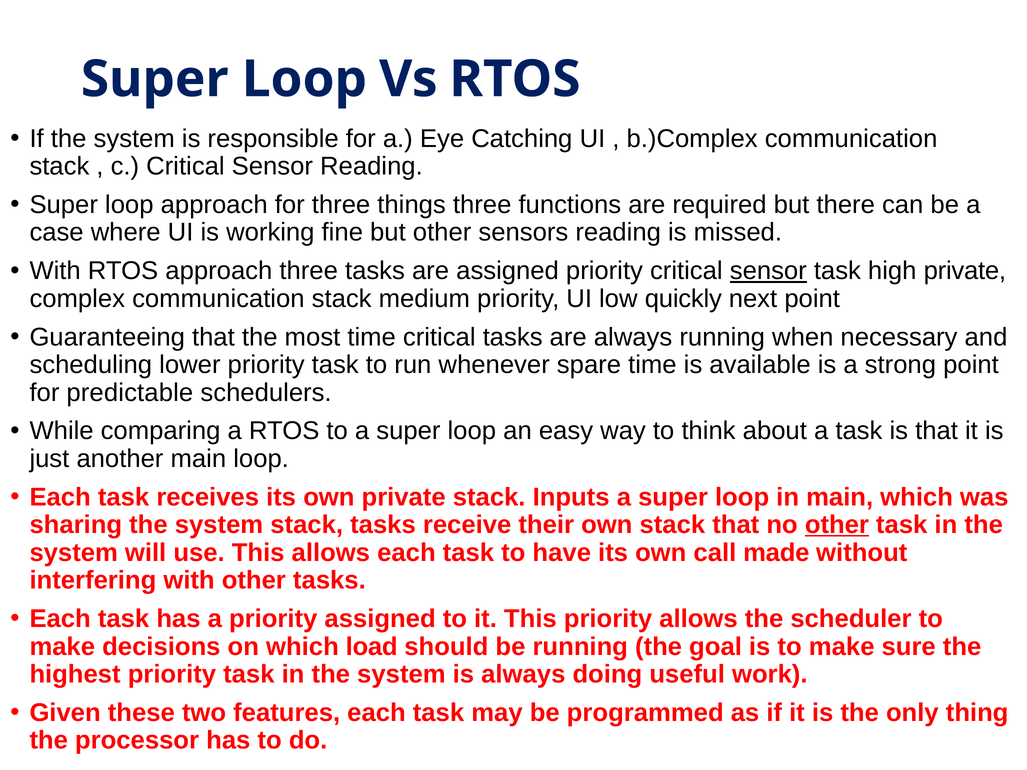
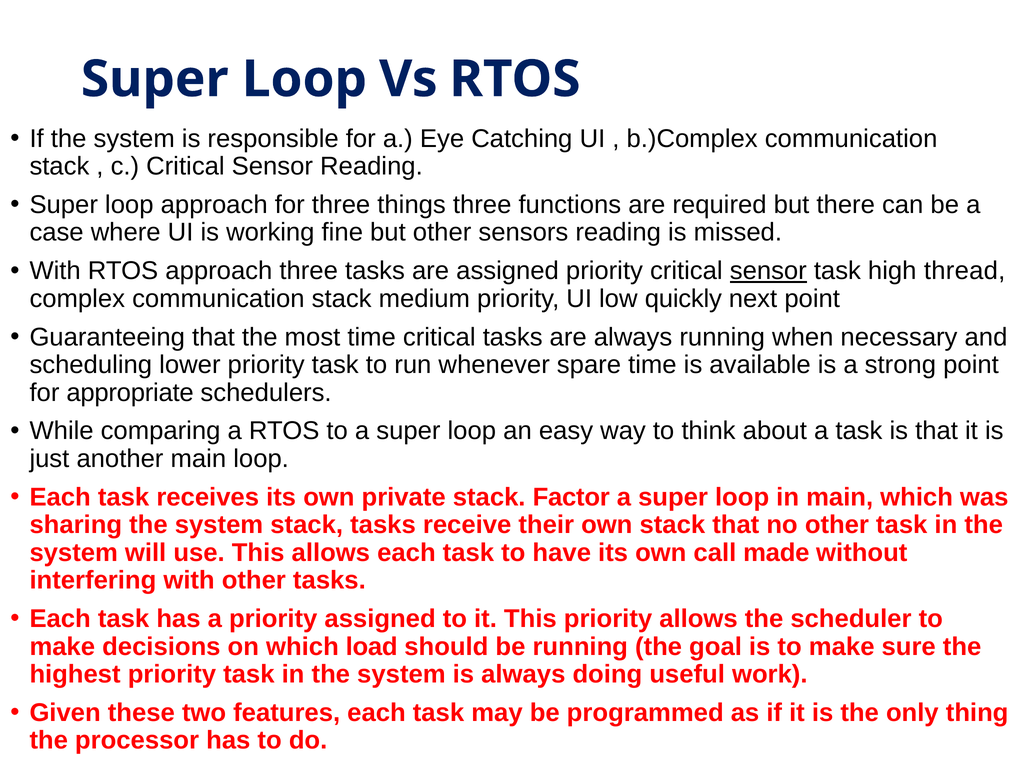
high private: private -> thread (965, 271)
predictable: predictable -> appropriate (130, 393)
Inputs: Inputs -> Factor (571, 497)
other underline: present -> none (837, 525)
